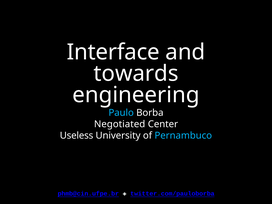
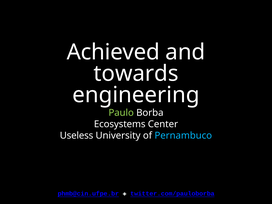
Interface: Interface -> Achieved (113, 52)
Paulo colour: light blue -> light green (121, 113)
Negotiated: Negotiated -> Ecosystems (120, 124)
